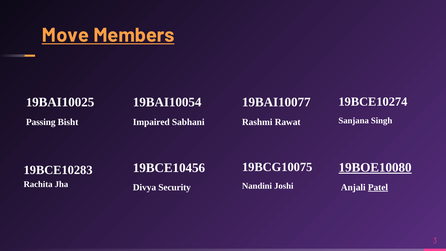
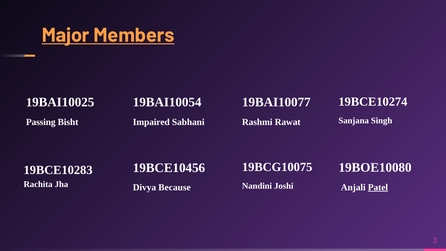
Move: Move -> Major (66, 35)
19BOE10080 underline: present -> none (375, 168)
Security: Security -> Because (175, 187)
